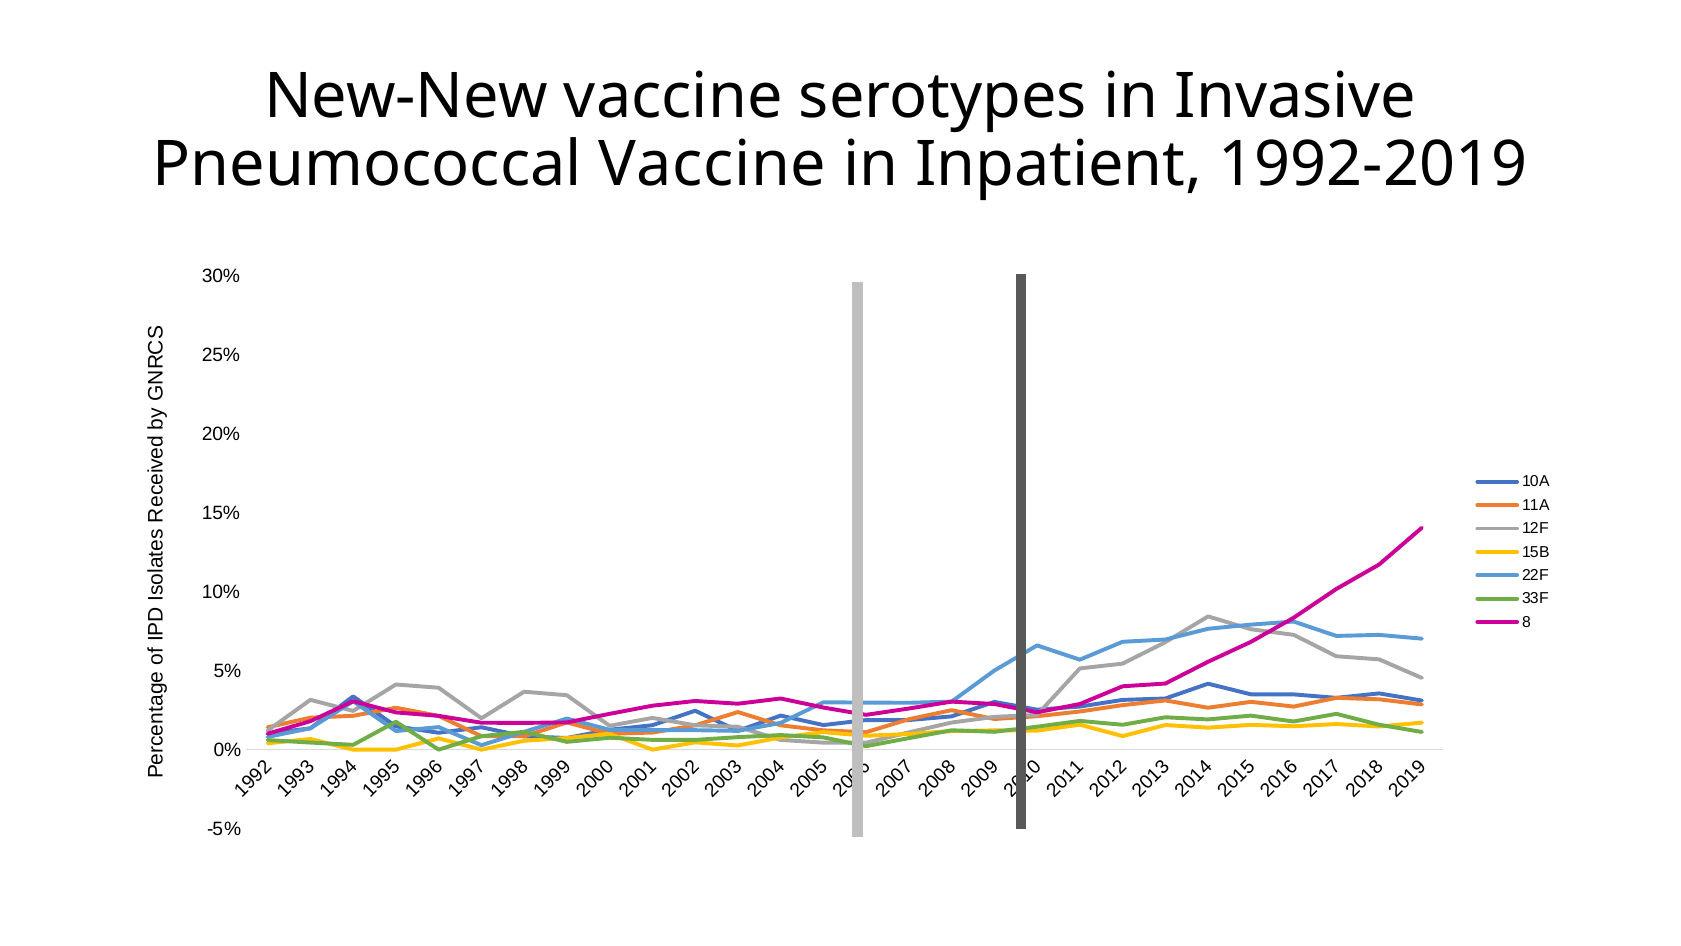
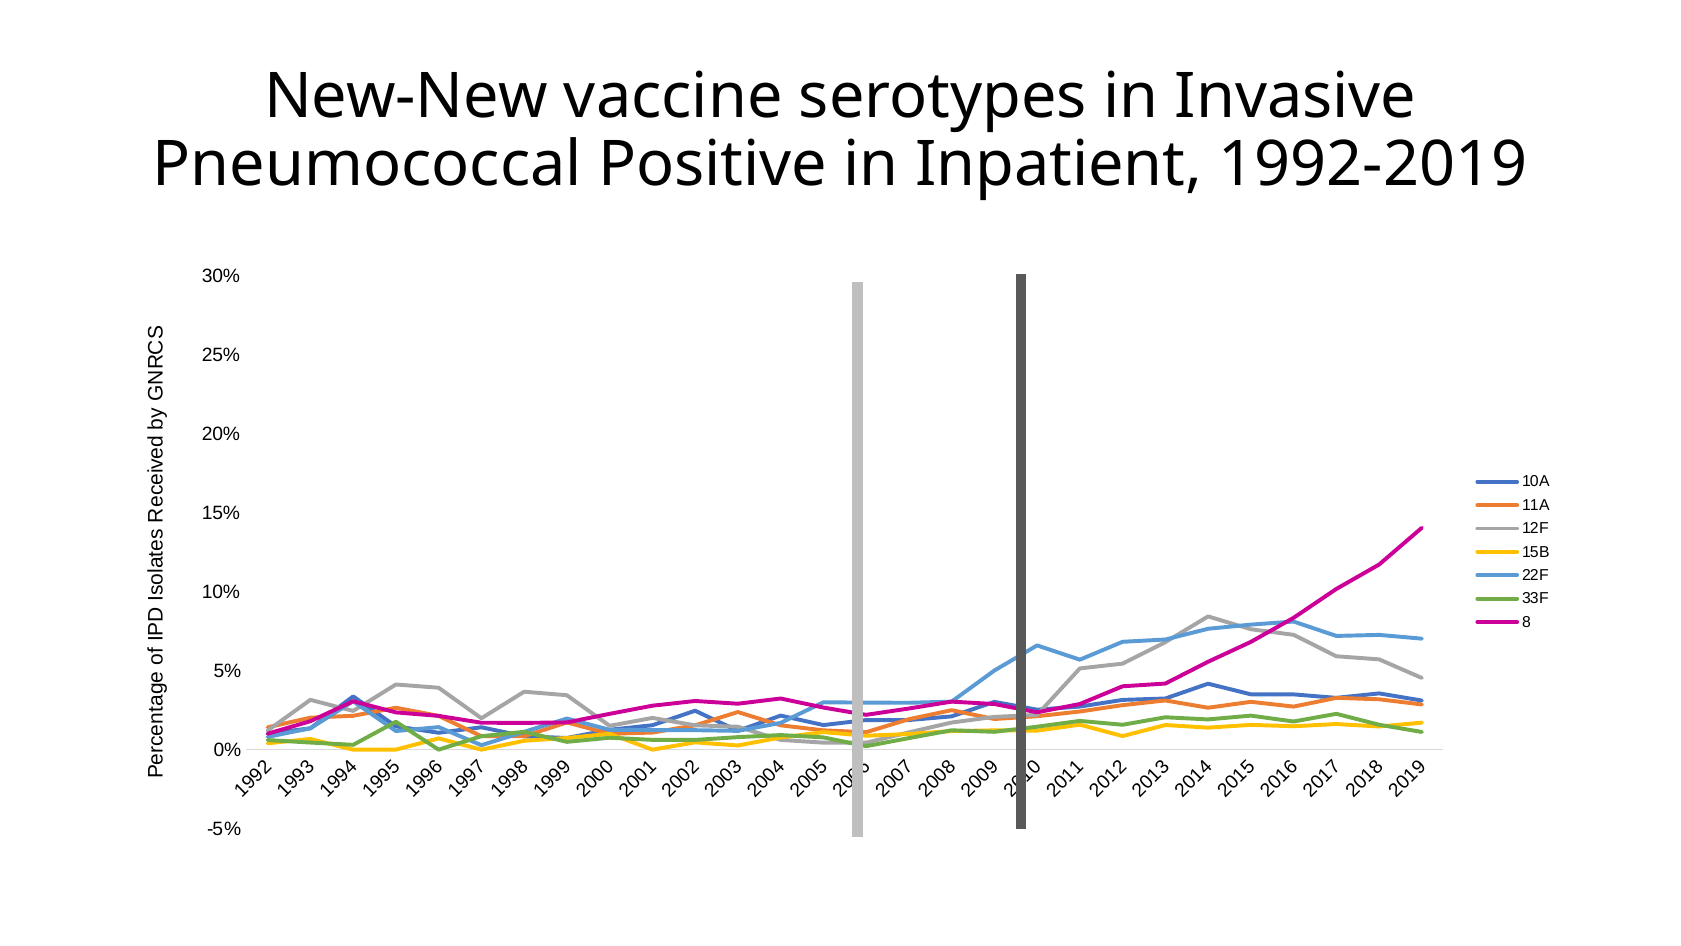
Pneumococcal Vaccine: Vaccine -> Positive (713, 165)
